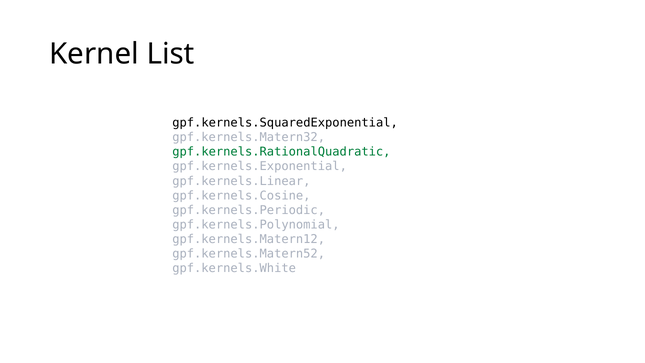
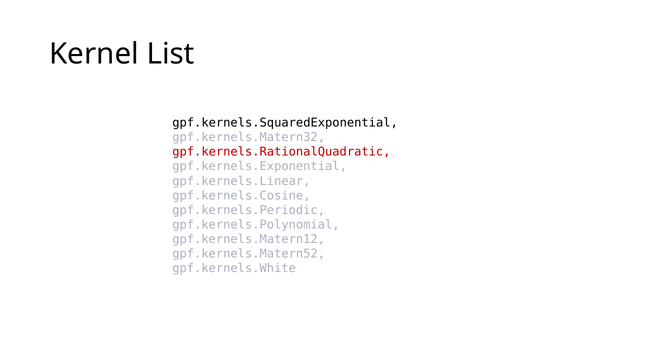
gpf.kernels.RationalQuadratic colour: green -> red (281, 152)
